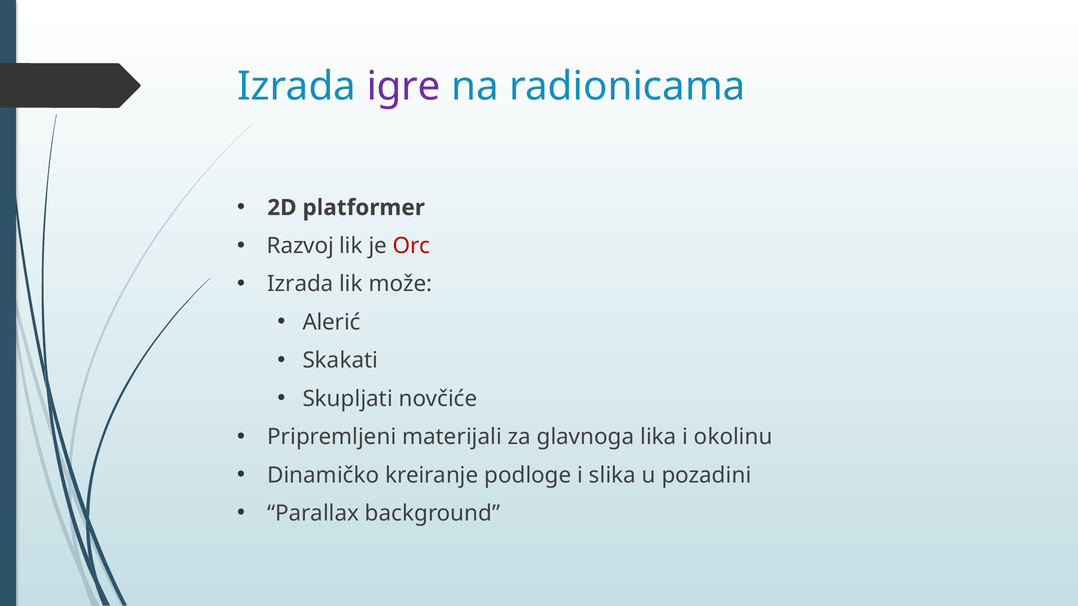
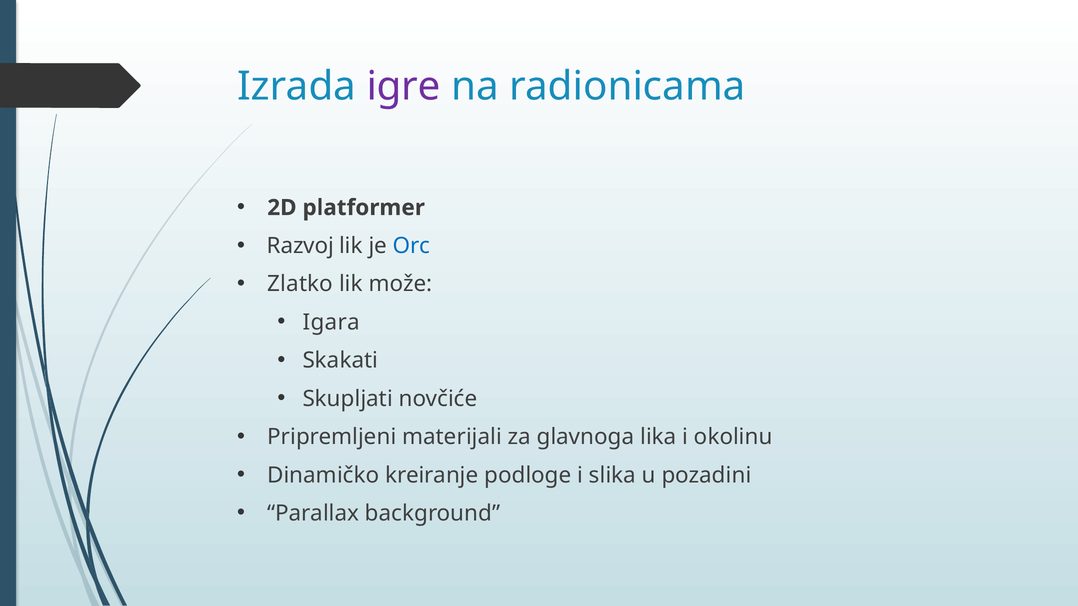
Orc colour: red -> blue (412, 246)
Izrada: Izrada -> Zlatko (300, 284)
Alerić: Alerić -> Igara (331, 322)
